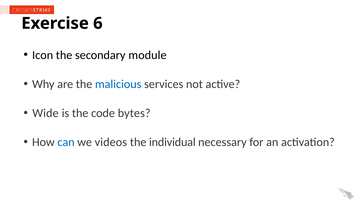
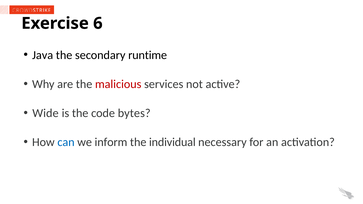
Icon: Icon -> Java (43, 55)
module: module -> runtime (148, 55)
malicious colour: blue -> red (118, 84)
videos: videos -> inform (111, 142)
